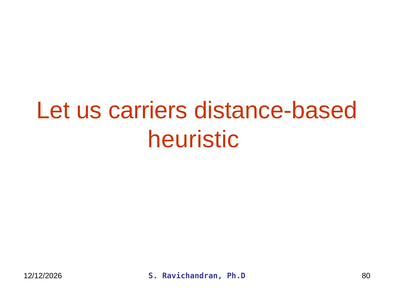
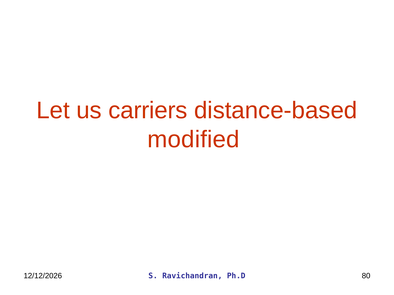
heuristic: heuristic -> modified (194, 140)
